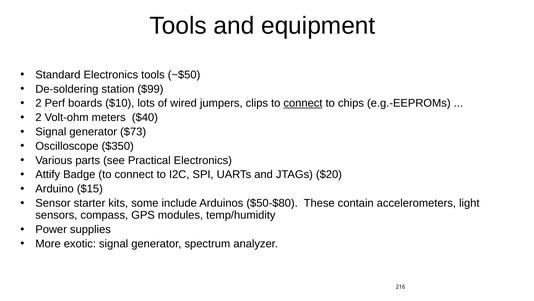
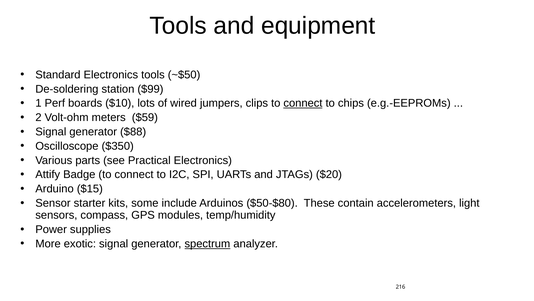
2: 2 -> 1 (38, 103)
$40: $40 -> $59 (145, 117)
$73: $73 -> $88 (133, 132)
spectrum underline: none -> present (207, 243)
